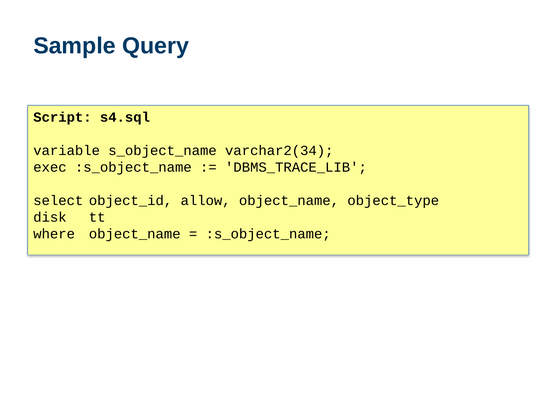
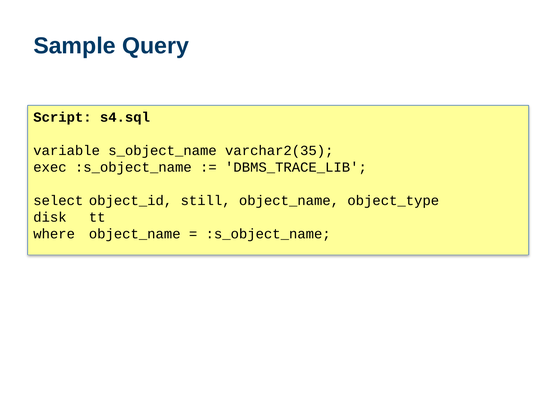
varchar2(34: varchar2(34 -> varchar2(35 (279, 151)
allow: allow -> still (206, 201)
